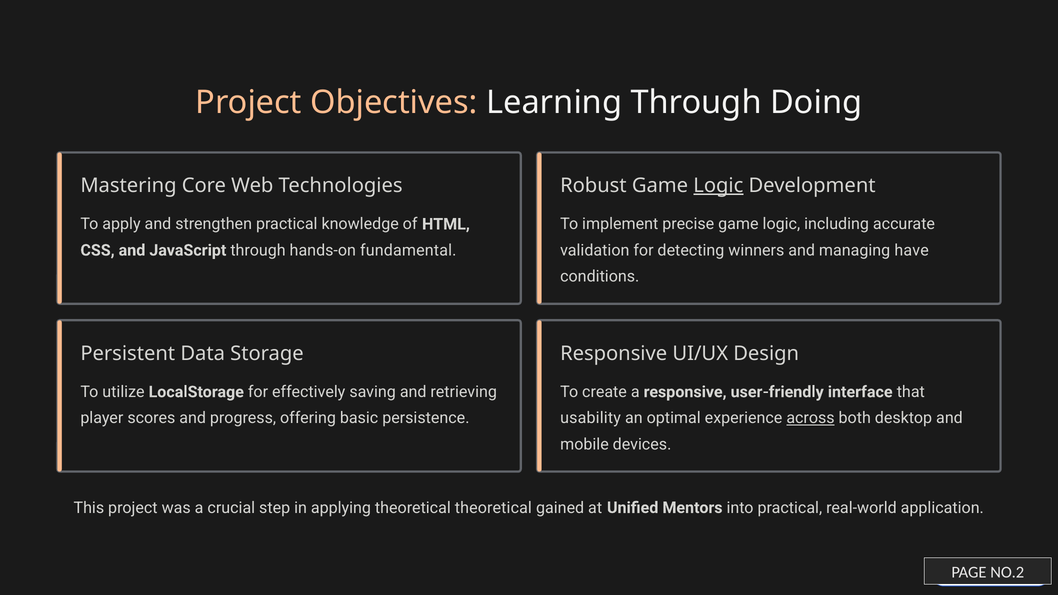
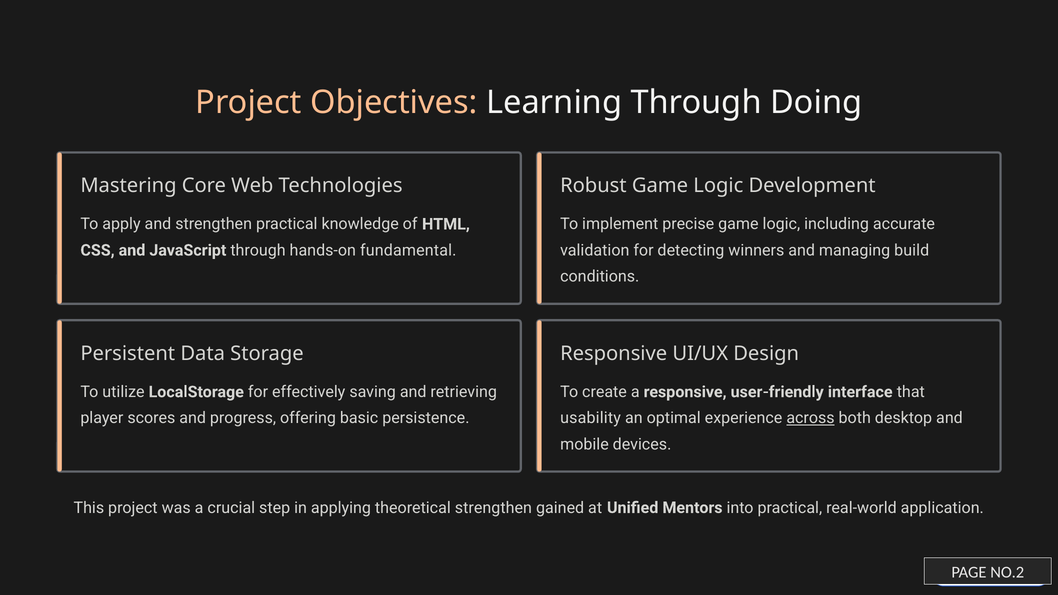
Logic underline: present -> none (718, 186)
have: have -> build (912, 250)
theoretical theoretical: theoretical -> strengthen (493, 508)
